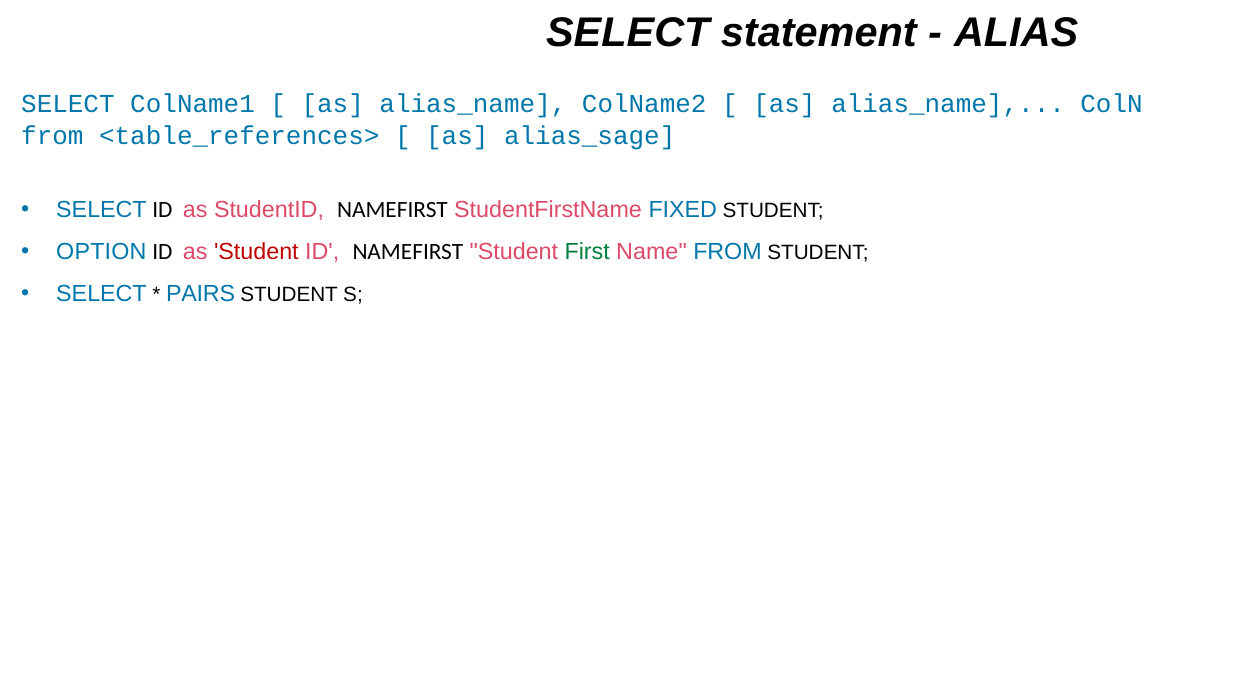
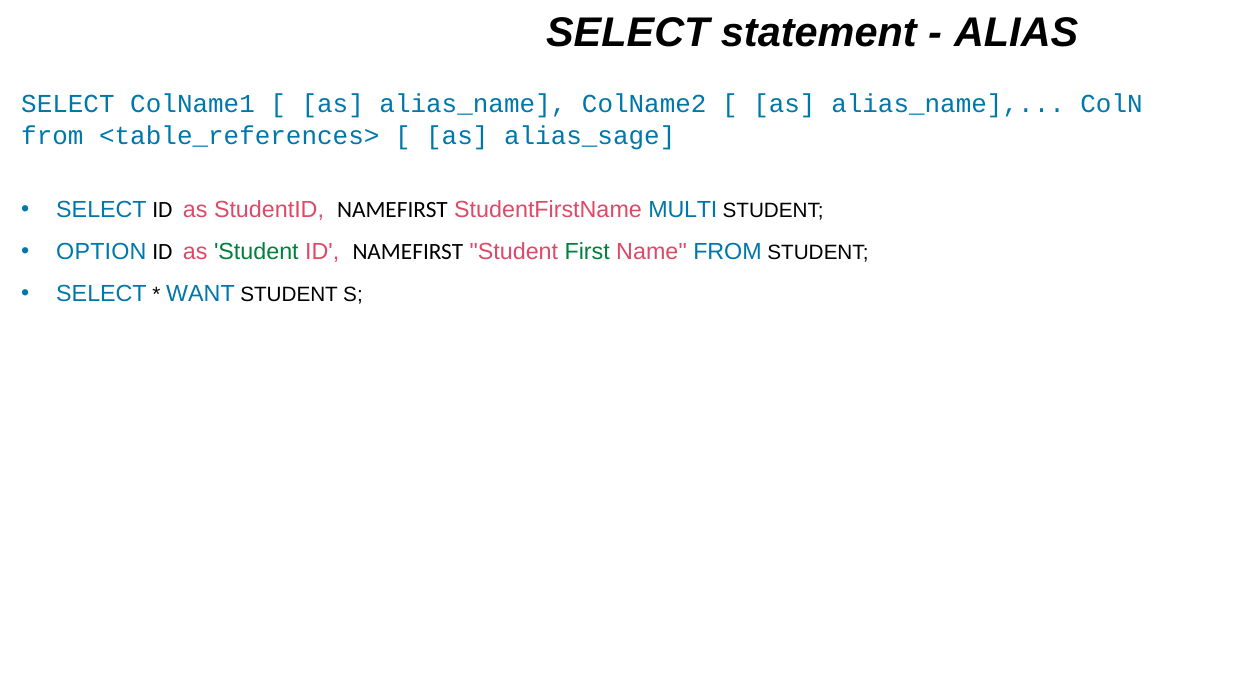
FIXED: FIXED -> MULTI (683, 210)
Student colour: red -> green (256, 252)
PAIRS: PAIRS -> WANT (200, 294)
